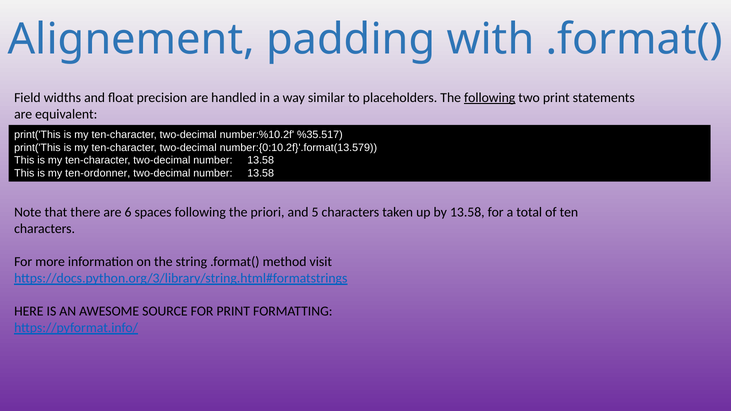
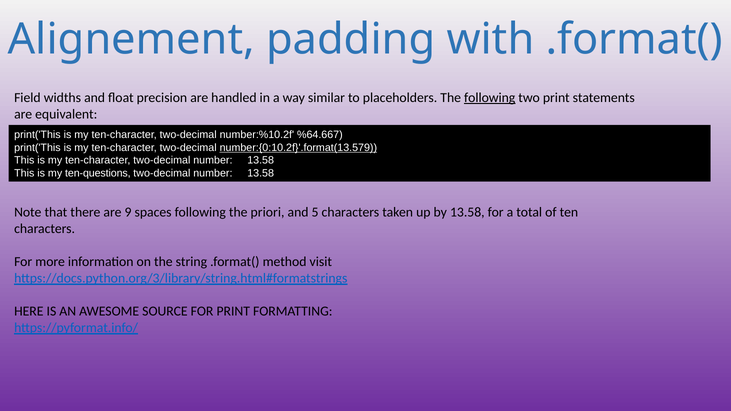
%35.517: %35.517 -> %64.667 (320, 135)
number:{0:10.2f}'.format(13.579 underline: none -> present (298, 148)
ten-ordonner: ten-ordonner -> ten-questions (98, 173)
6: 6 -> 9 (128, 212)
